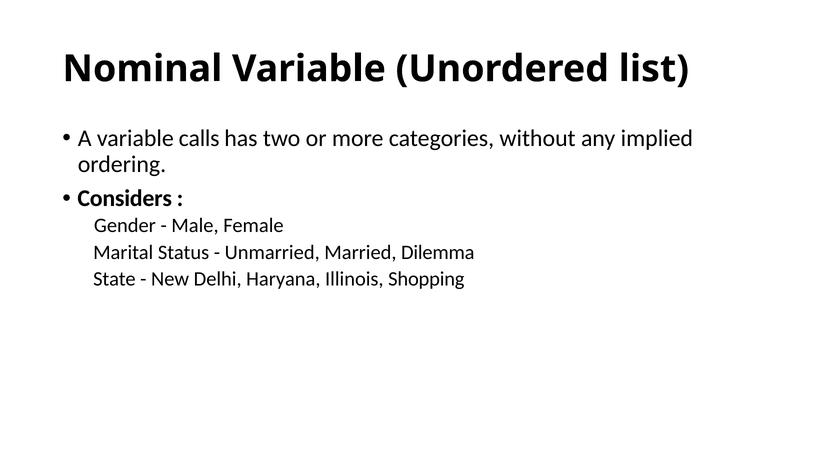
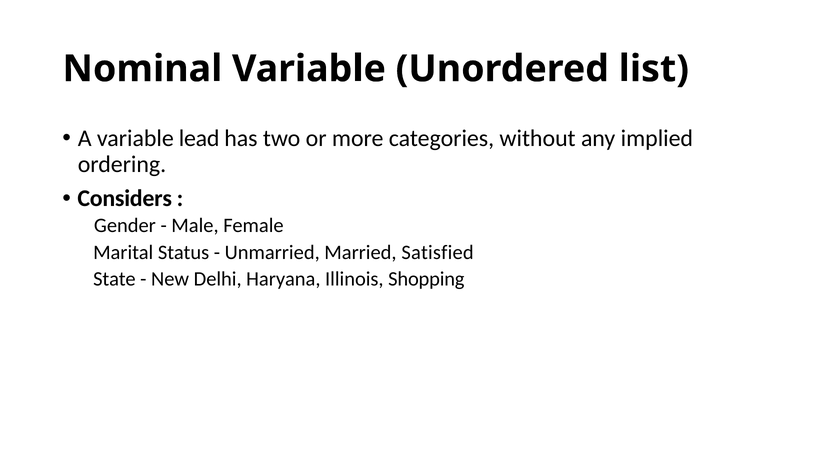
calls: calls -> lead (199, 138)
Dilemma: Dilemma -> Satisfied (438, 252)
